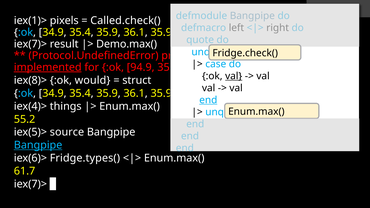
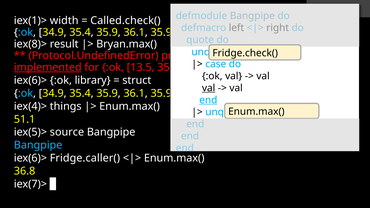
pixels: pixels -> width (64, 21)
iex(7)>: iex(7)> -> iex(8)> (30, 44)
Demo.max(: Demo.max( -> Bryan.max( (127, 44)
94.9: 94.9 -> 13.5 (141, 67)
val underline: present -> none (234, 76)
iex(8)>: iex(8)> -> iex(6)> (30, 80)
would: would -> library (93, 80)
val underline: none -> present (209, 88)
55.2: 55.2 -> 51.1 (25, 119)
Bangpipe underline: present -> none (38, 145)
Fridge.types(: Fridge.types( -> Fridge.caller( (85, 158)
61.7: 61.7 -> 36.8 (25, 171)
